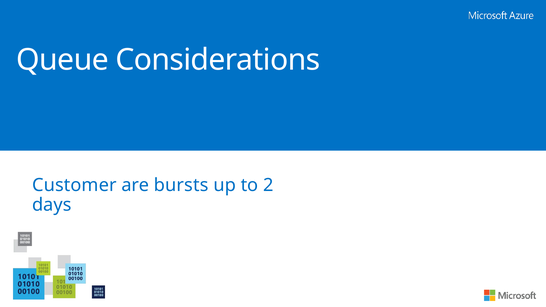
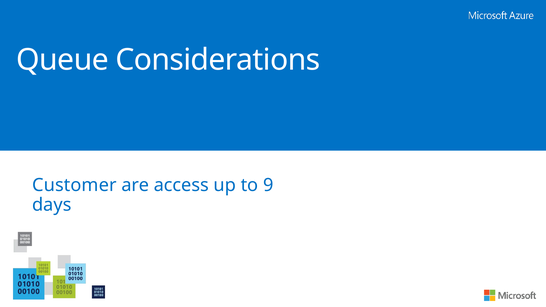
bursts: bursts -> access (181, 185)
2: 2 -> 9 (268, 185)
